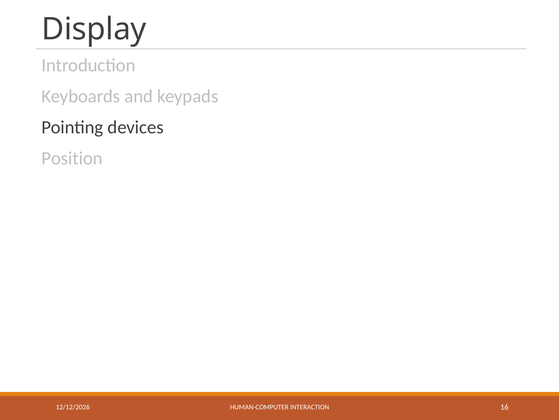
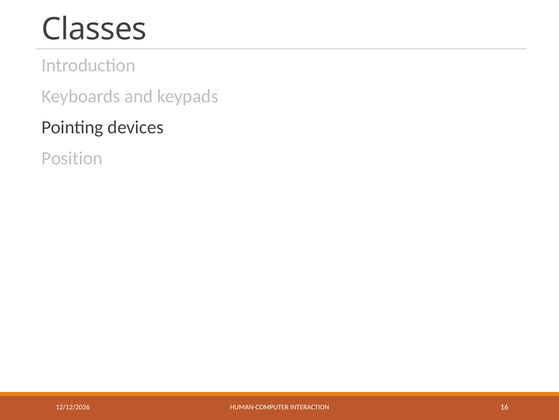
Display: Display -> Classes (94, 29)
